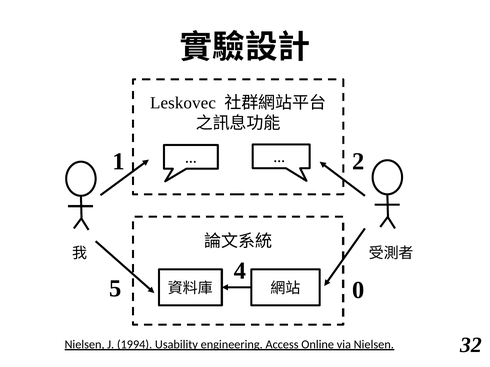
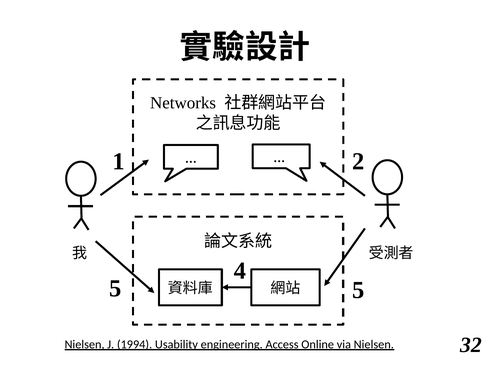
Leskovec: Leskovec -> Networks (183, 103)
0: 0 -> 5 (358, 290)
